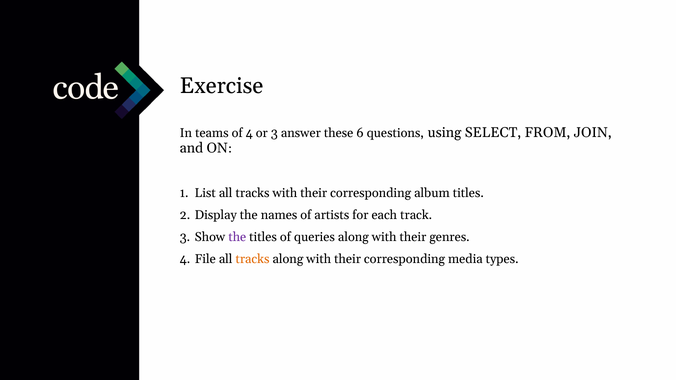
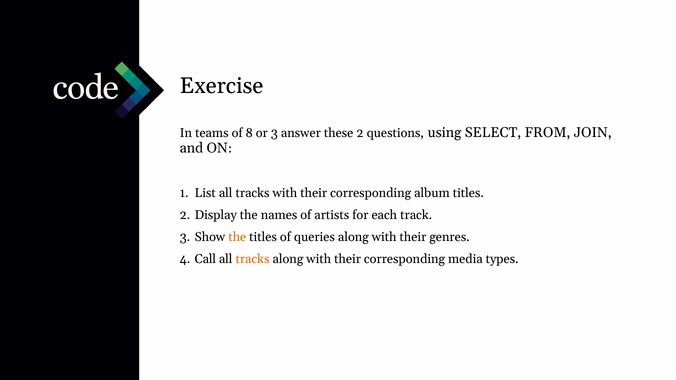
of 4: 4 -> 8 (249, 133)
these 6: 6 -> 2 (360, 133)
the colour: purple -> orange (237, 237)
File: File -> Call (205, 259)
